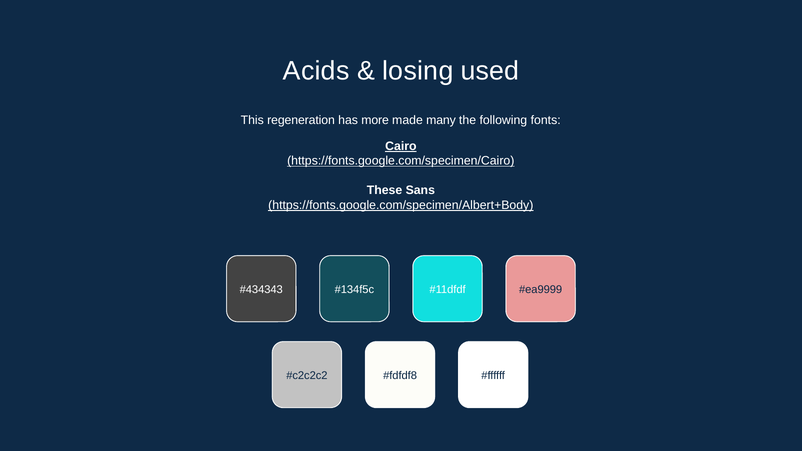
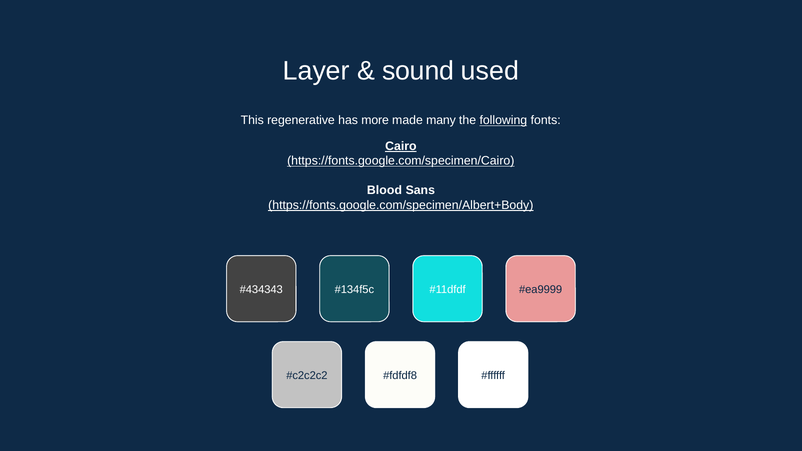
Acids: Acids -> Layer (316, 71)
losing: losing -> sound (418, 71)
regeneration: regeneration -> regenerative (301, 120)
following underline: none -> present (503, 120)
These: These -> Blood (384, 190)
